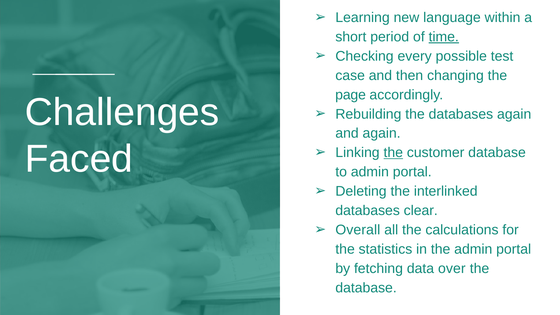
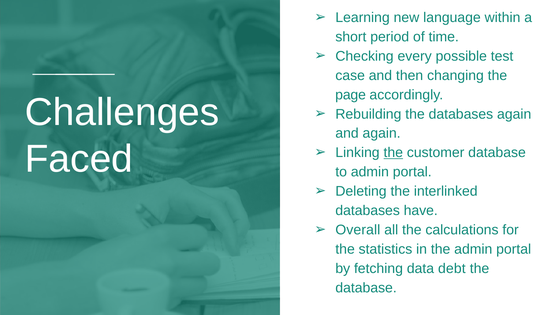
time underline: present -> none (444, 37)
clear: clear -> have (421, 211)
over: over -> debt (452, 269)
